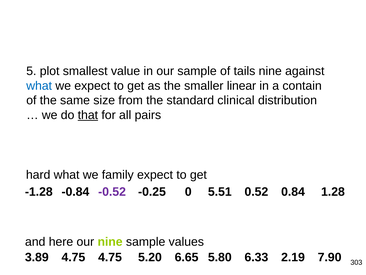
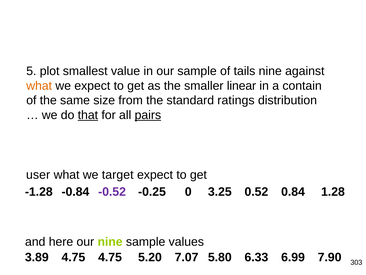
what colour: blue -> orange (39, 86)
clinical: clinical -> ratings (236, 100)
pairs underline: none -> present (148, 115)
hard: hard -> user (38, 174)
family: family -> target (118, 174)
5.51: 5.51 -> 3.25 (220, 191)
6.65: 6.65 -> 7.07 (187, 257)
2.19: 2.19 -> 6.99 (293, 257)
